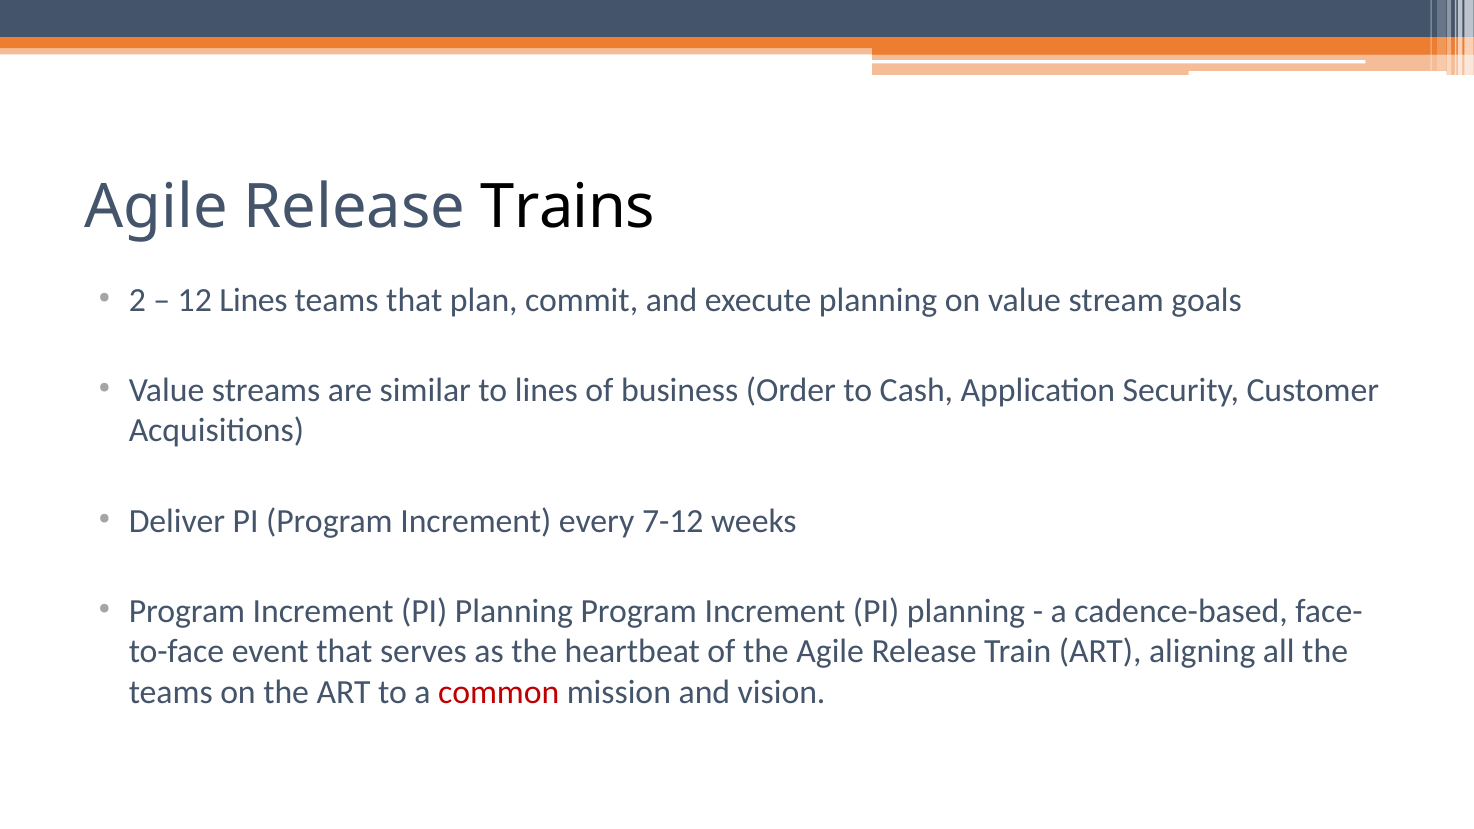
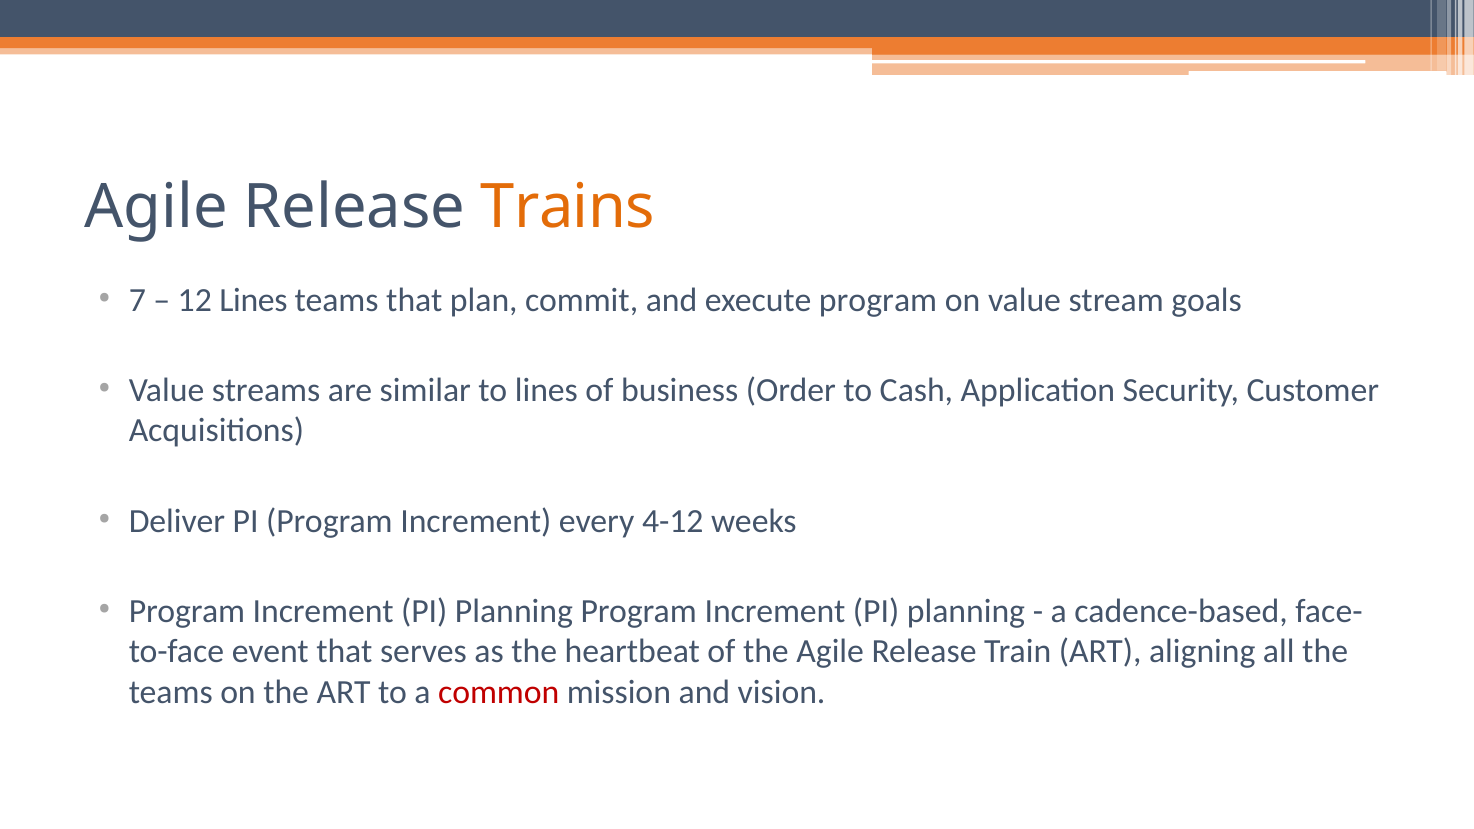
Trains colour: black -> orange (568, 207)
2: 2 -> 7 (137, 300)
execute planning: planning -> program (878, 300)
7-12: 7-12 -> 4-12 (673, 521)
